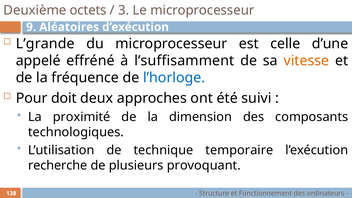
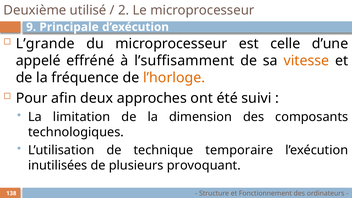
octets: octets -> utilisé (88, 10)
3: 3 -> 2 (124, 10)
Aléatoires: Aléatoires -> Principale (69, 27)
l’horloge colour: blue -> orange (174, 78)
doit: doit -> afin (64, 98)
proximité: proximité -> limitation (82, 117)
recherche: recherche -> inutilisées (58, 166)
